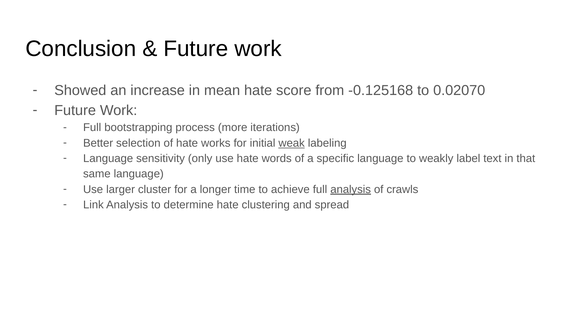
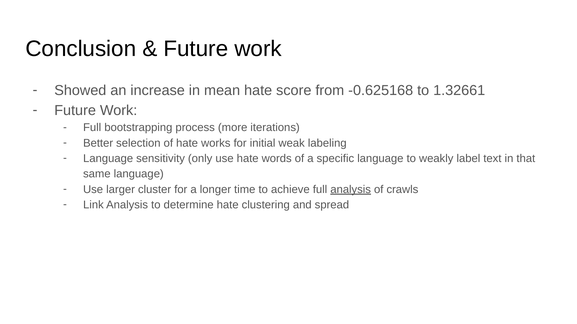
-0.125168: -0.125168 -> -0.625168 (381, 91)
0.02070: 0.02070 -> 1.32661 (459, 91)
weak underline: present -> none (292, 143)
